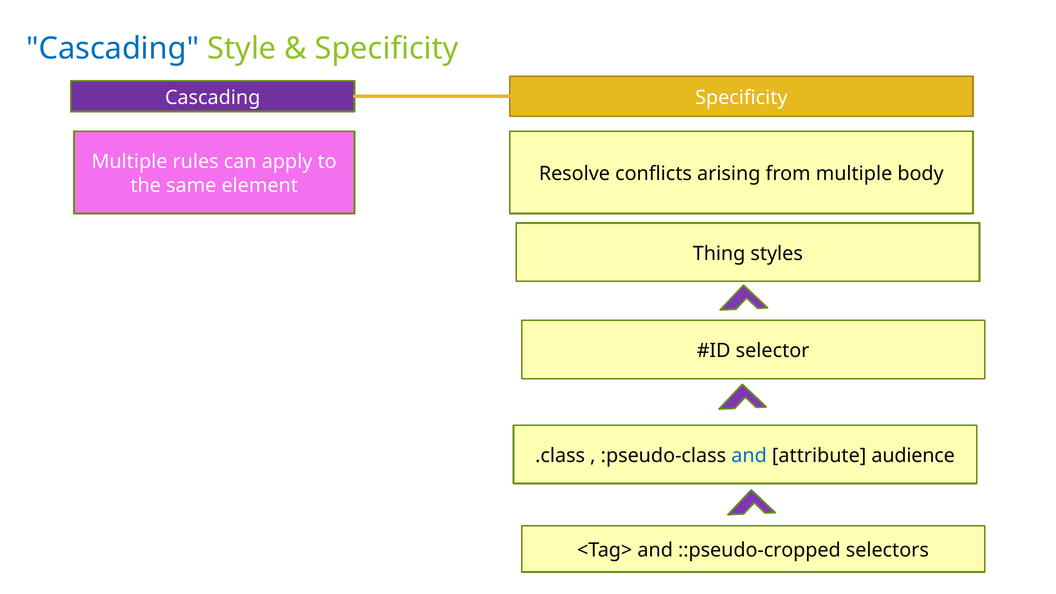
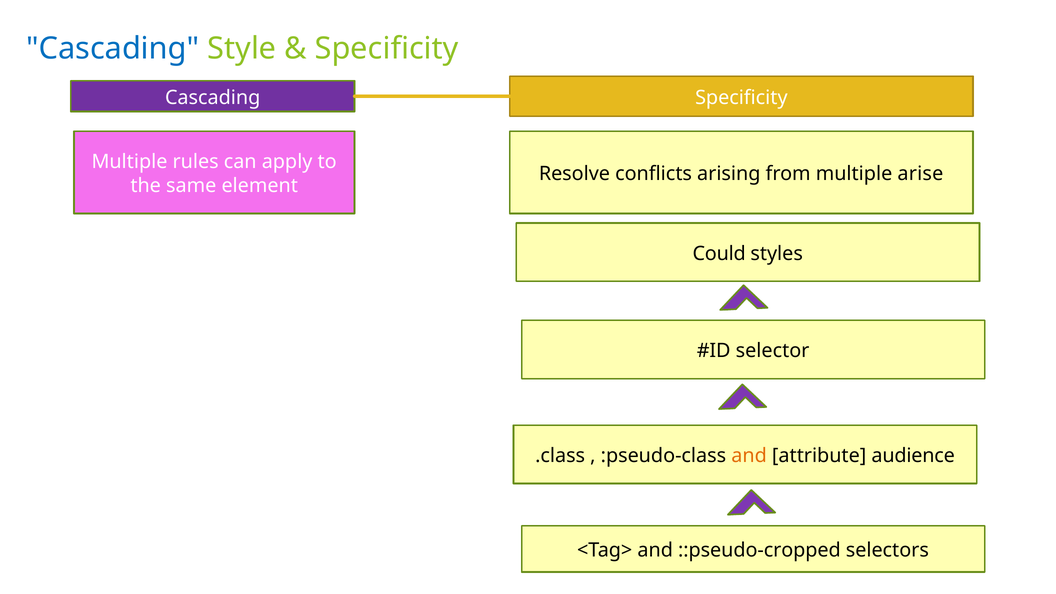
body: body -> arise (920, 174)
Thing: Thing -> Could (719, 254)
and colour: blue -> orange (749, 456)
